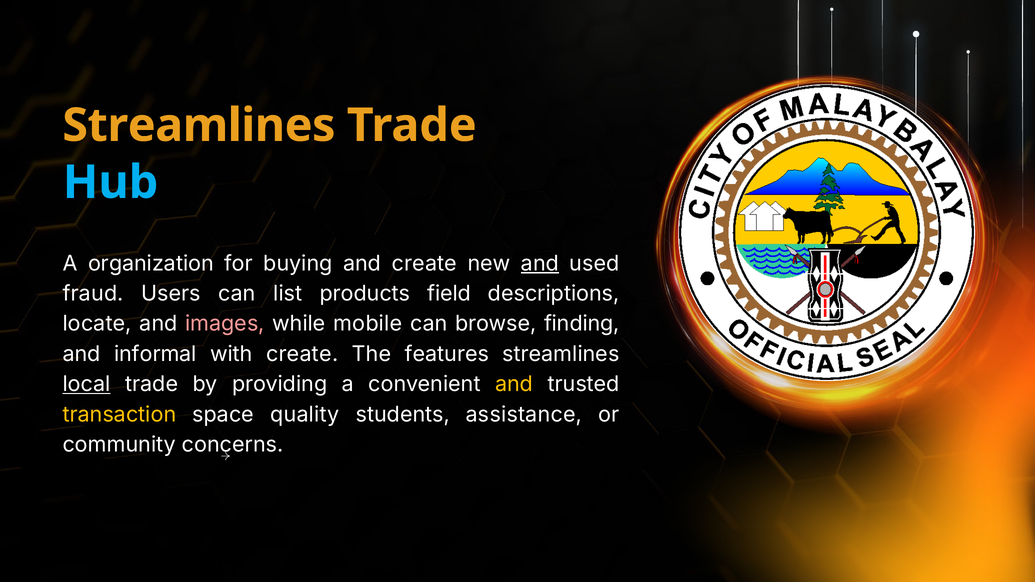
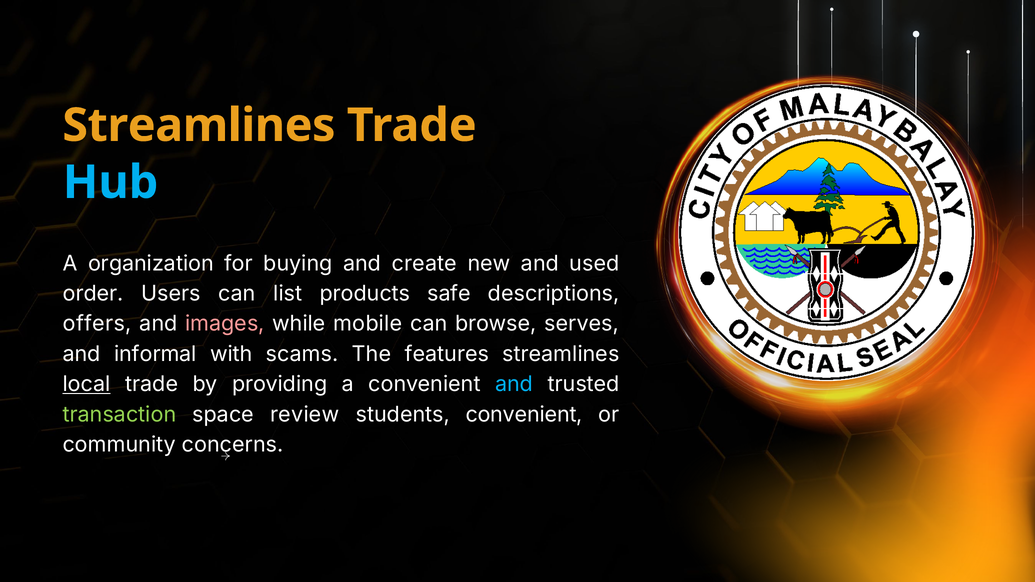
and underline: present -> none (540, 264)
fraud: fraud -> order (93, 294)
field: field -> safe (449, 294)
locate: locate -> offers (97, 324)
finding: finding -> serves (582, 324)
with create: create -> scams (302, 354)
and colour: yellow -> light blue (514, 384)
transaction colour: yellow -> light green (119, 415)
quality: quality -> review (305, 415)
students assistance: assistance -> convenient (524, 415)
